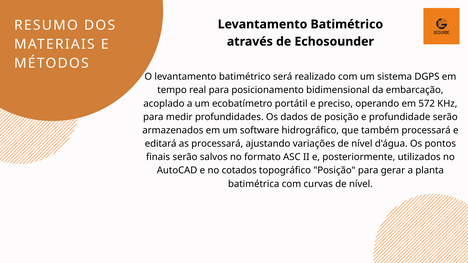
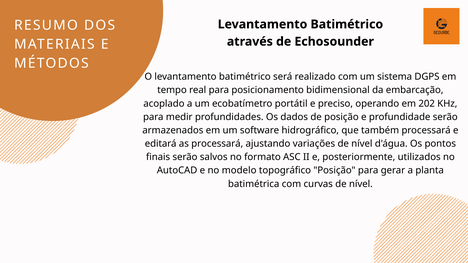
572: 572 -> 202 (427, 104)
cotados: cotados -> modelo (239, 171)
